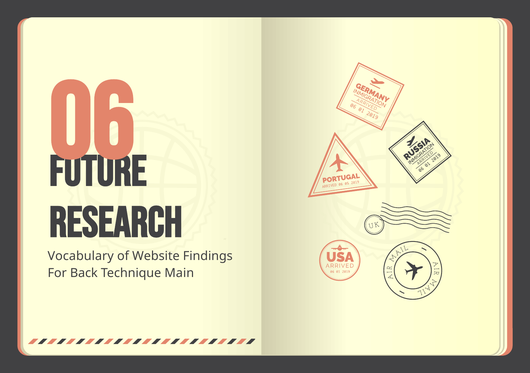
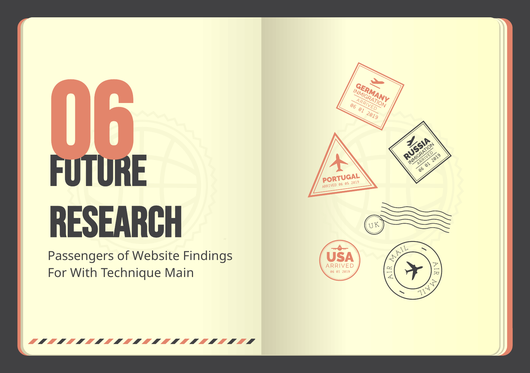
Vocabulary: Vocabulary -> Passengers (81, 256)
Back: Back -> With (84, 273)
